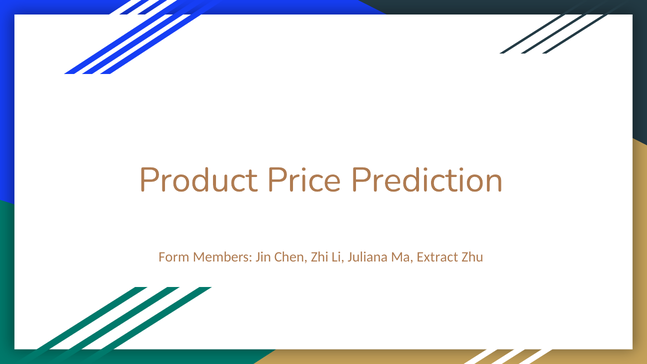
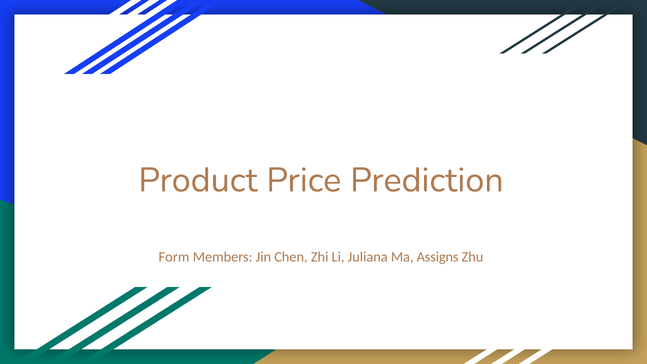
Extract: Extract -> Assigns (438, 257)
